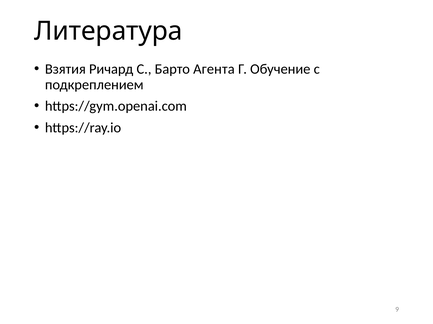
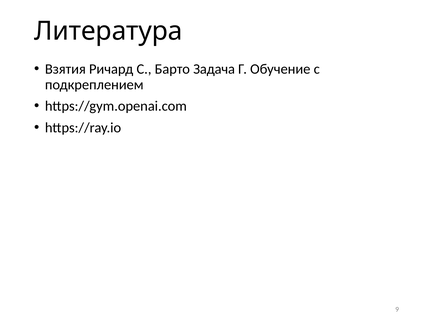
Агента: Агента -> Задача (214, 69)
